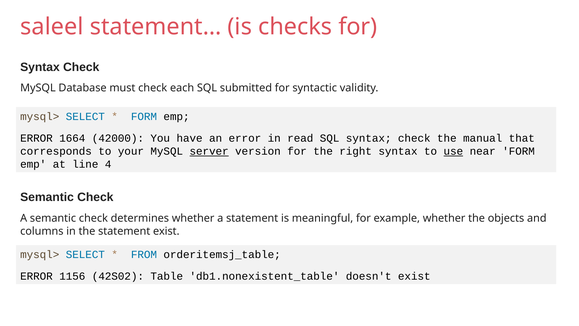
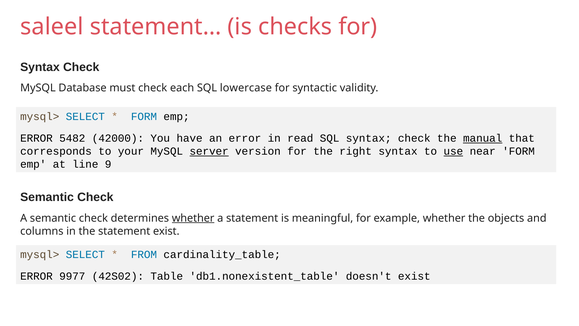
submitted: submitted -> lowercase (246, 88)
1664: 1664 -> 5482 (72, 138)
manual underline: none -> present (483, 138)
4: 4 -> 9 (108, 164)
whether underline: none -> present (193, 218)
orderitemsj_table: orderitemsj_table -> cardinality_table (222, 254)
1156: 1156 -> 9977 (72, 276)
